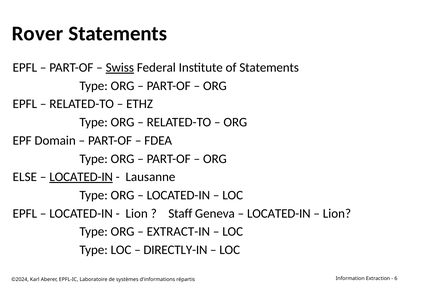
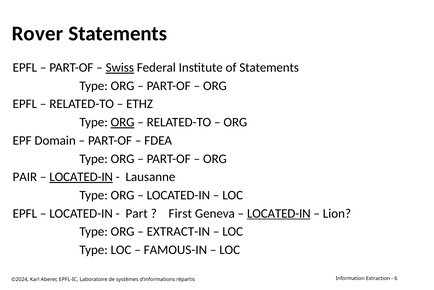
ORG underline: none -> present (123, 122)
ELSE: ELSE -> PAIR (25, 177)
Lion: Lion -> Part (137, 213)
Staff: Staff -> First (180, 213)
LOCATED-IN underline: none -> present (279, 213)
DIRECTLY-IN: DIRECTLY-IN -> FAMOUS-IN (175, 249)
